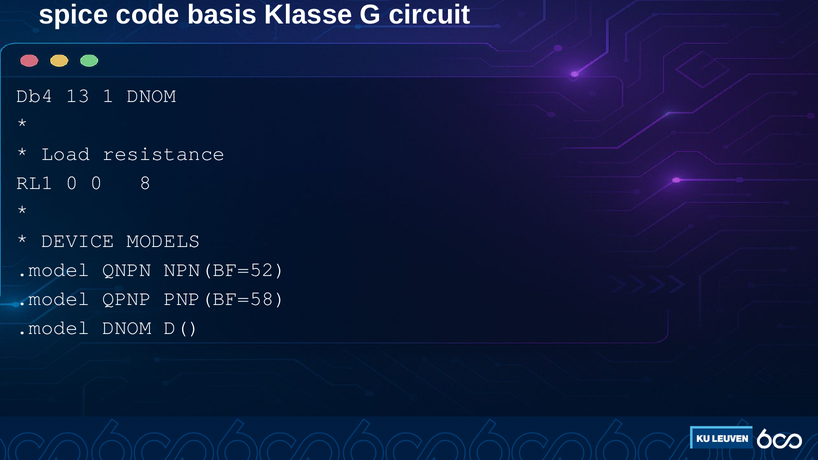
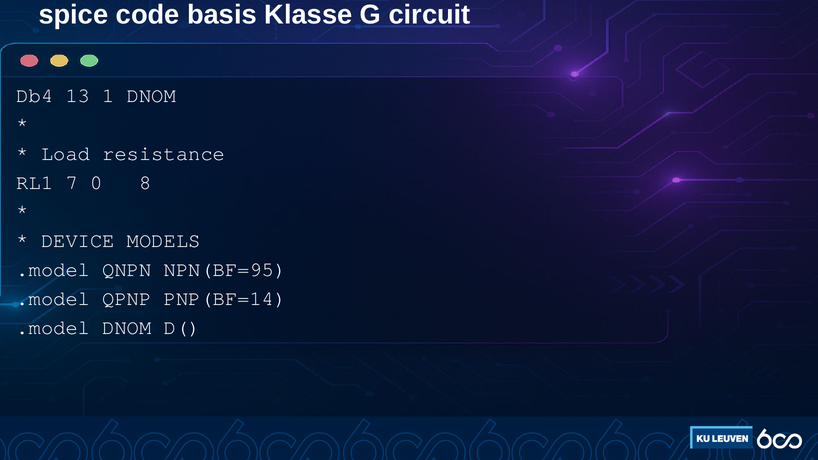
RL1 0: 0 -> 7 (72, 183)
NPN(BF=52: NPN(BF=52 -> NPN(BF=95 (225, 269)
PNP(BF=58: PNP(BF=58 -> PNP(BF=14 (225, 298)
